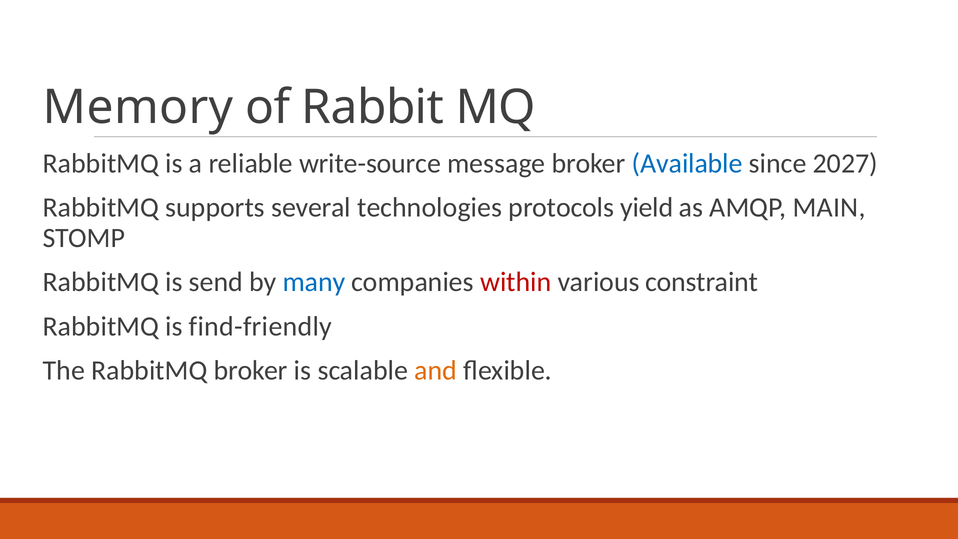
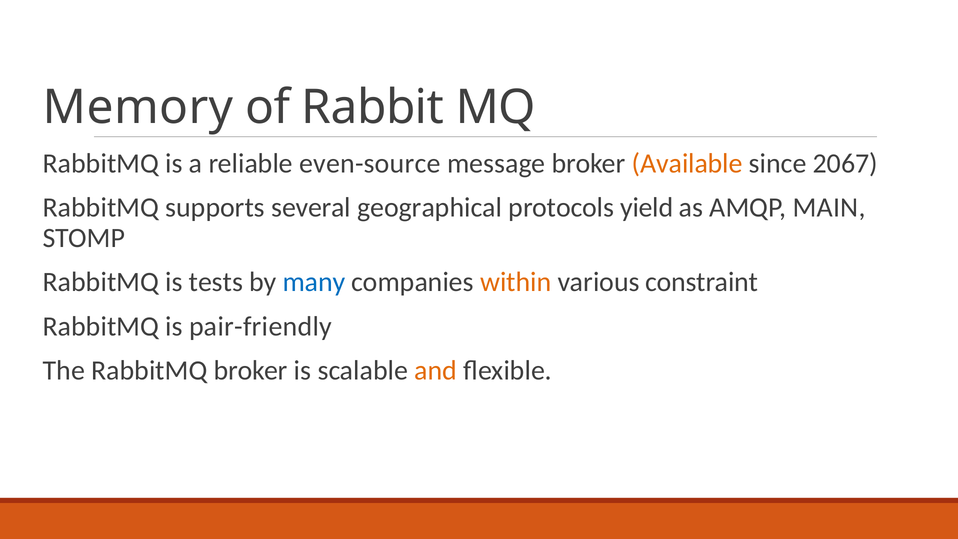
write-source: write-source -> even-source (370, 164)
Available colour: blue -> orange (687, 164)
2027: 2027 -> 2067 (845, 164)
technologies: technologies -> geographical (430, 208)
send: send -> tests (216, 282)
within colour: red -> orange (516, 282)
find-friendly: find-friendly -> pair-friendly (261, 326)
